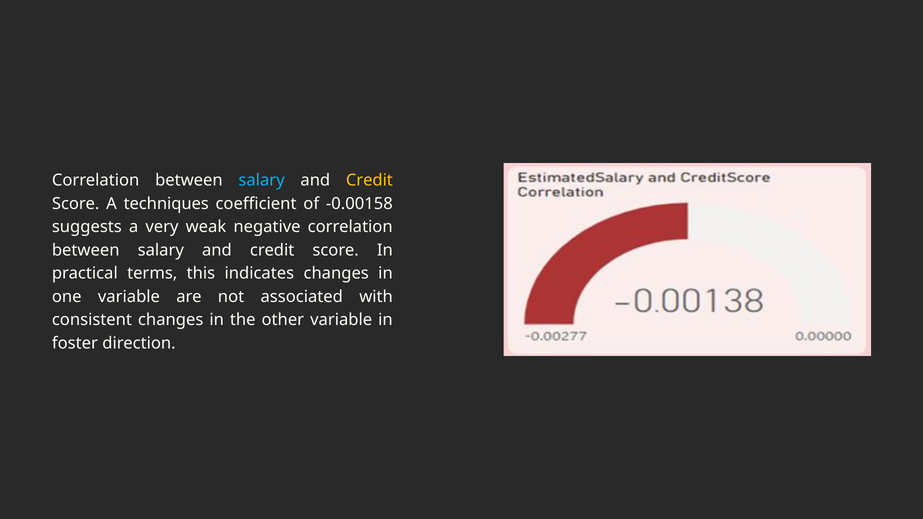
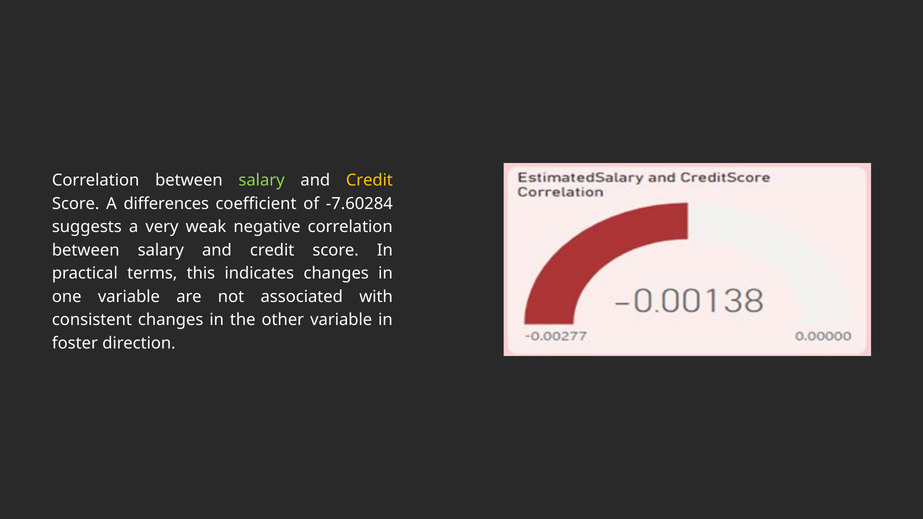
salary colour: light blue -> light green (262, 180)
techniques: techniques -> differences (166, 204)
-0.00158: -0.00158 -> -7.60284 (359, 204)
